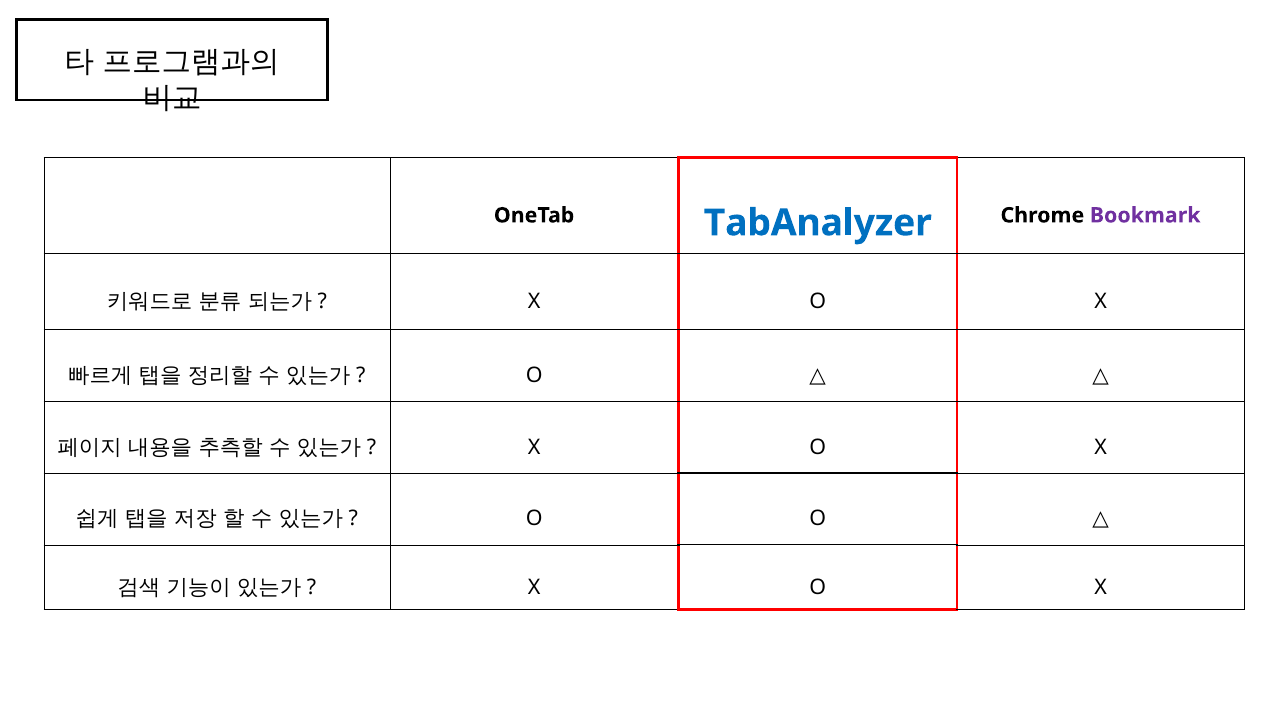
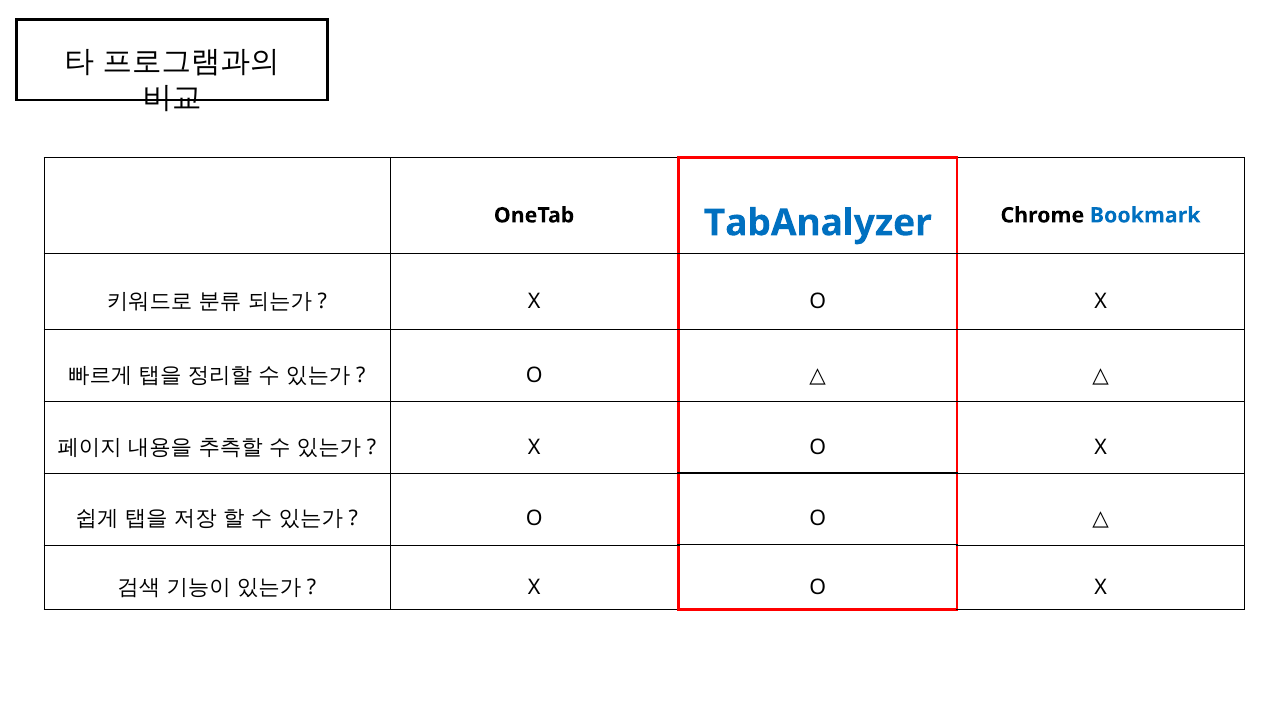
Bookmark colour: purple -> blue (1145, 216)
